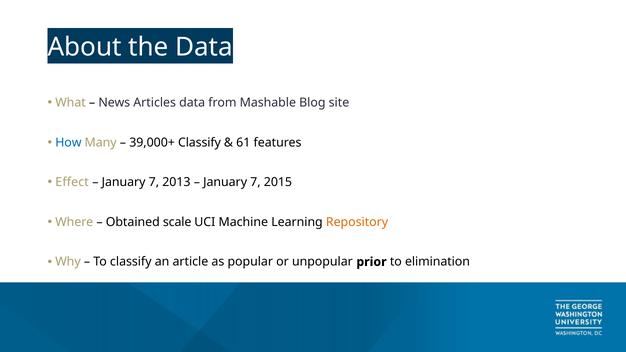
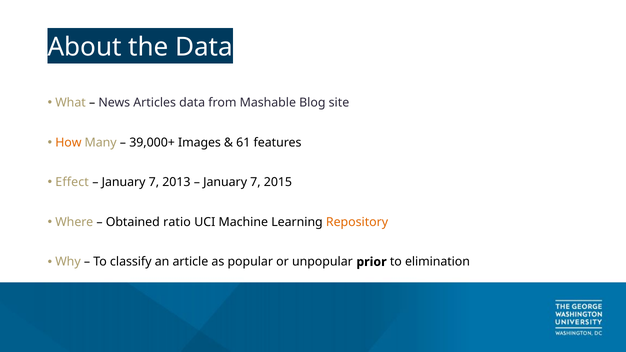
How colour: blue -> orange (68, 143)
39,000+ Classify: Classify -> Images (199, 143)
scale: scale -> ratio (177, 222)
